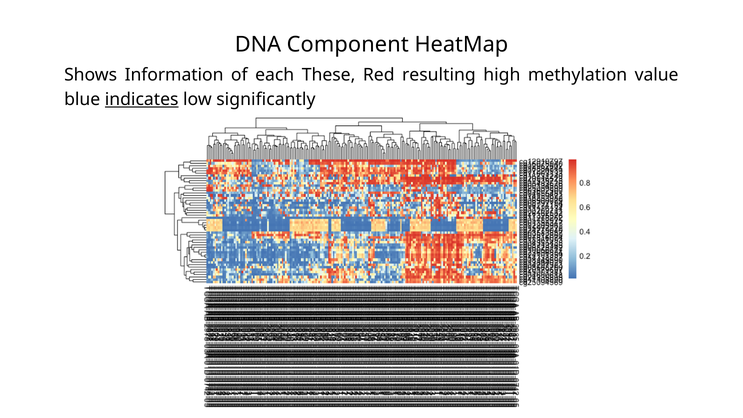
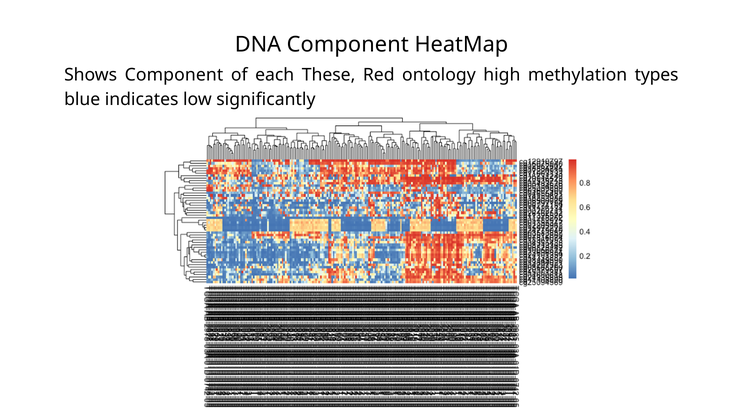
Shows Information: Information -> Component (174, 75)
resulting: resulting -> ontology (439, 75)
value: value -> types (657, 75)
indicates underline: present -> none (142, 100)
